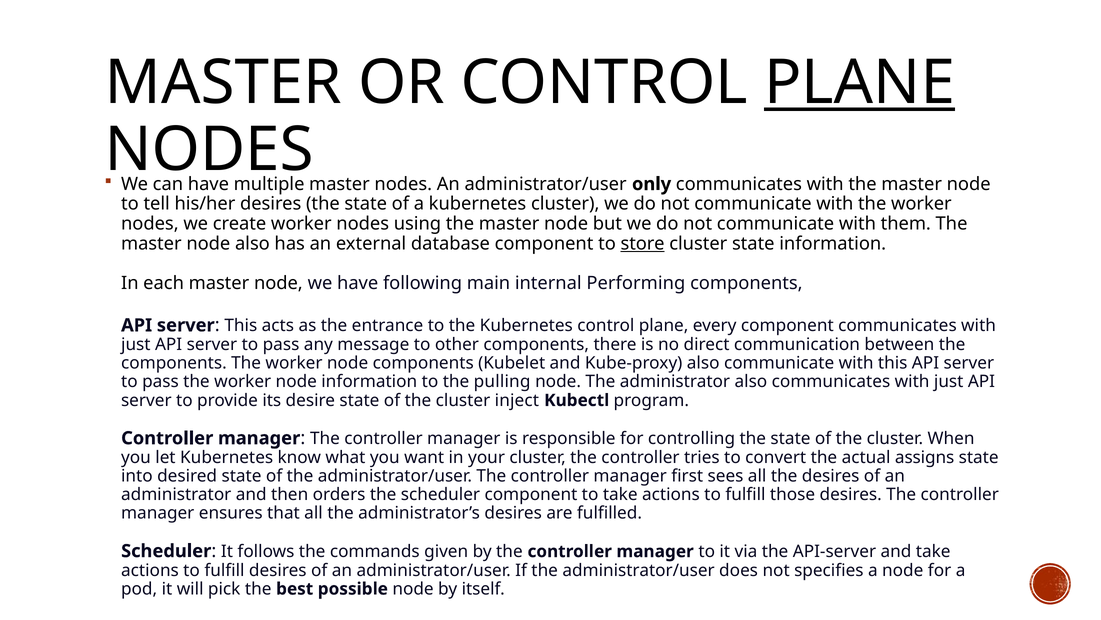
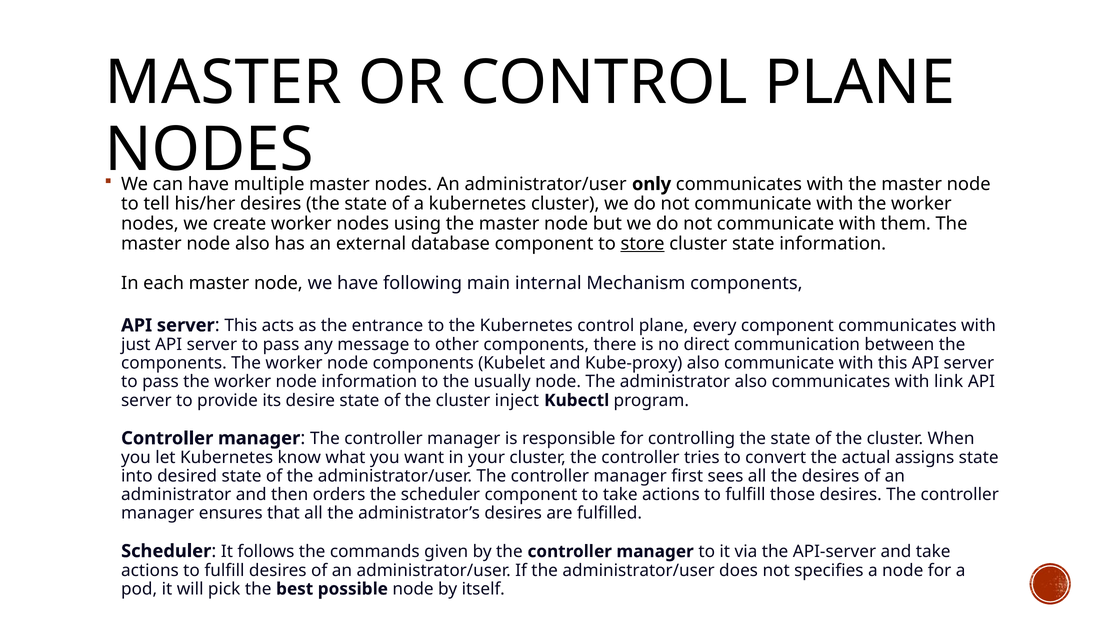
PLANE underline: present -> none (859, 83)
Performing: Performing -> Mechanism (636, 283)
pulling: pulling -> usually (502, 381)
also communicates with just: just -> link (949, 381)
